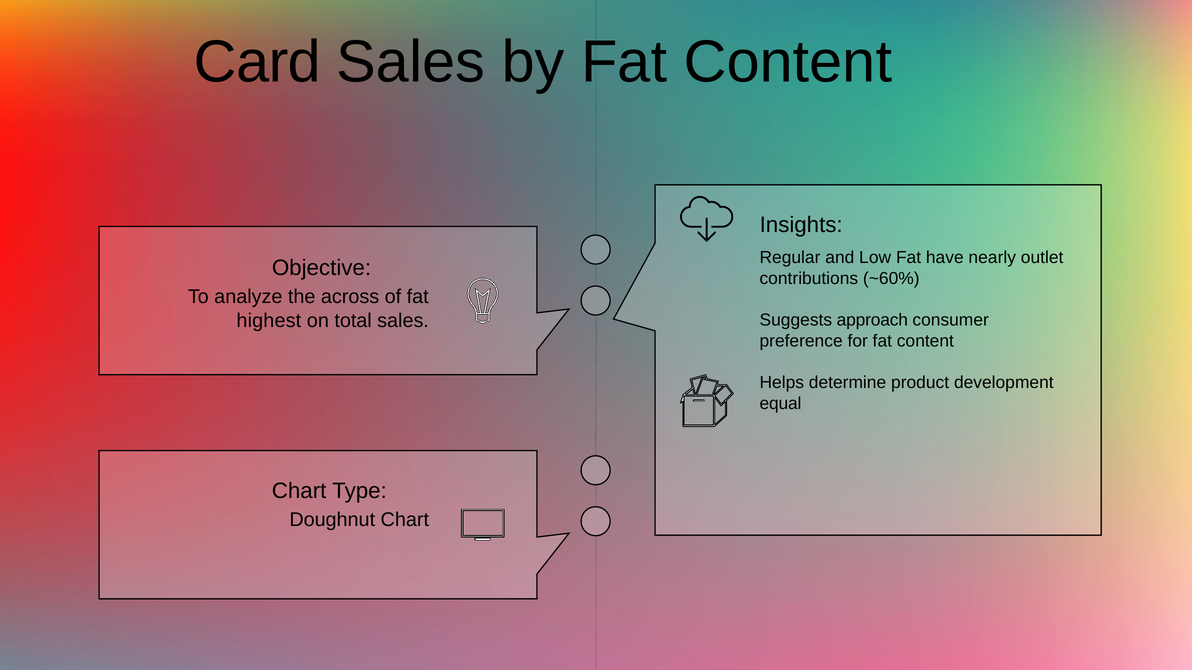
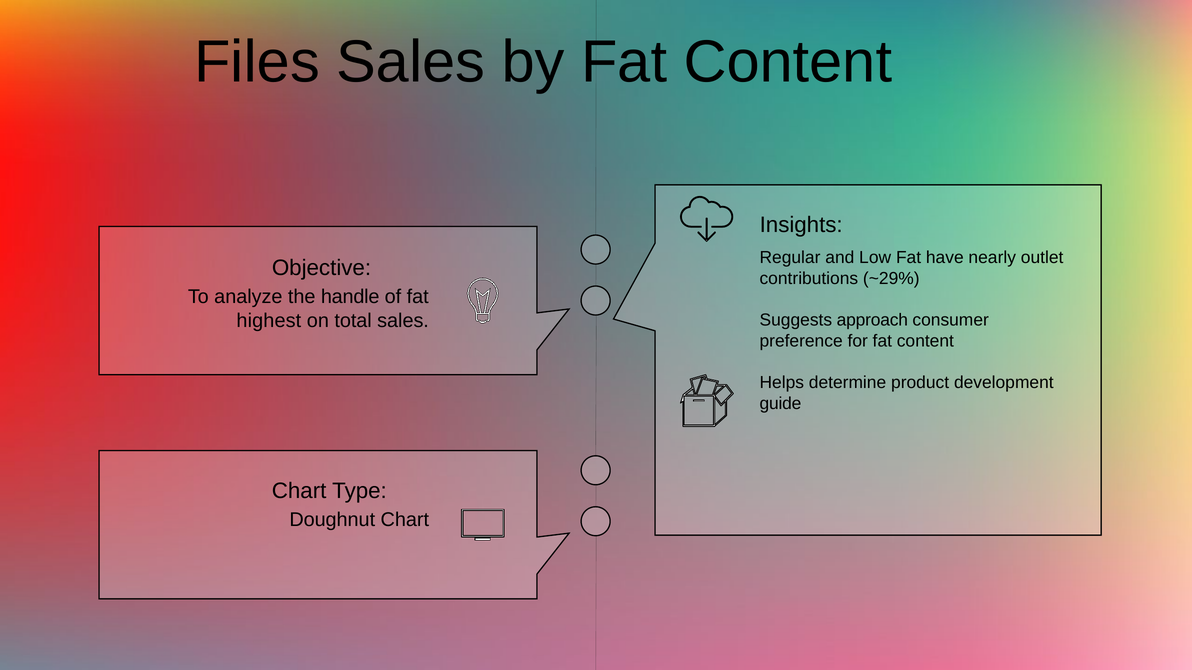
Card: Card -> Files (257, 62)
~60%: ~60% -> ~29% (891, 279)
across: across -> handle (350, 297)
equal: equal -> guide (780, 404)
